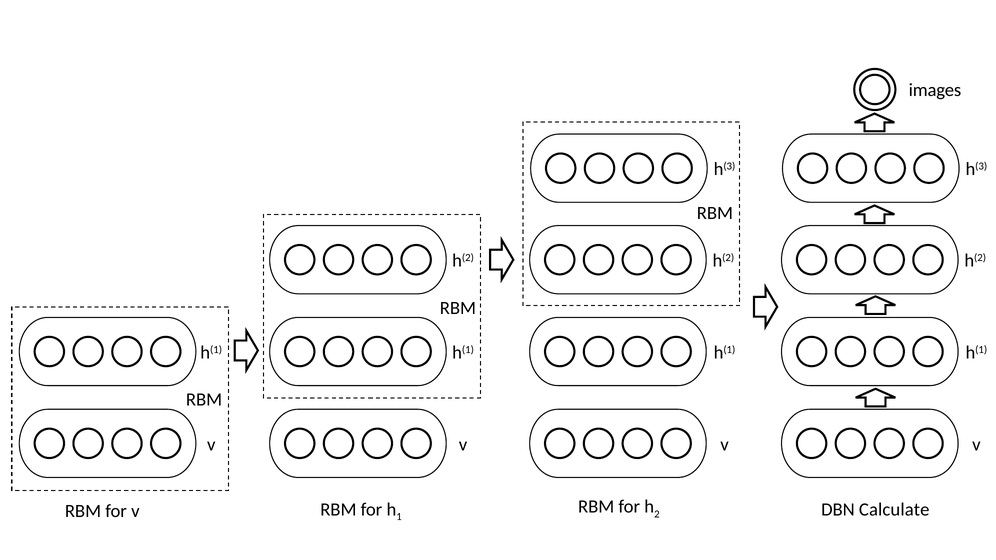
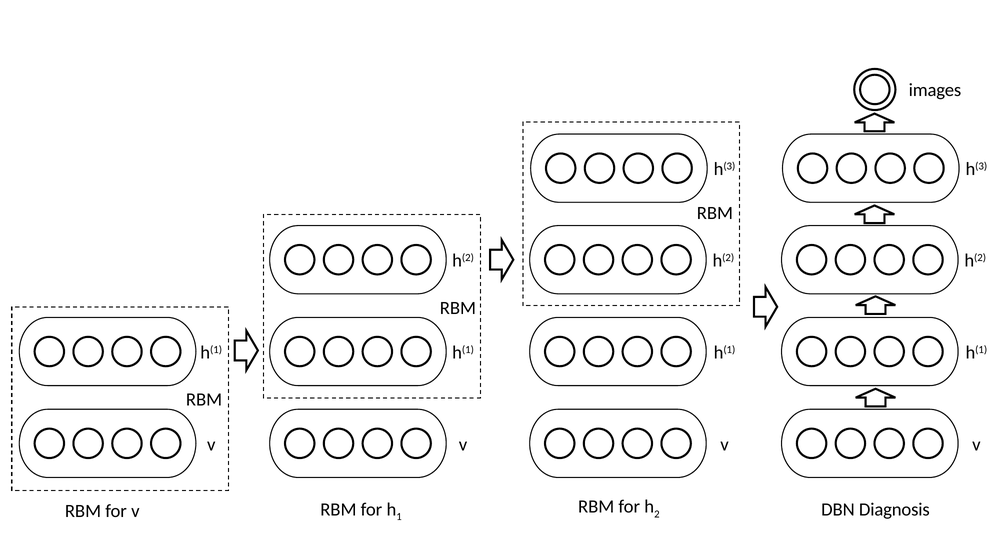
Calculate: Calculate -> Diagnosis (894, 510)
